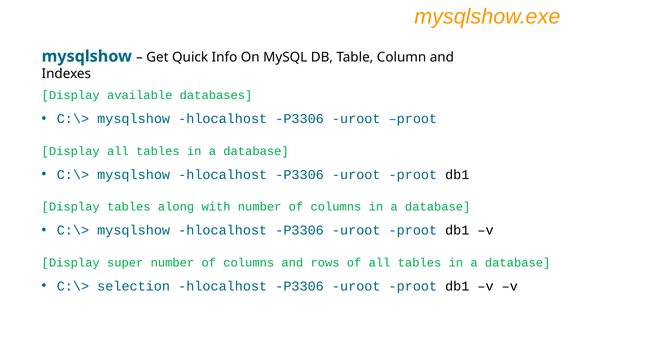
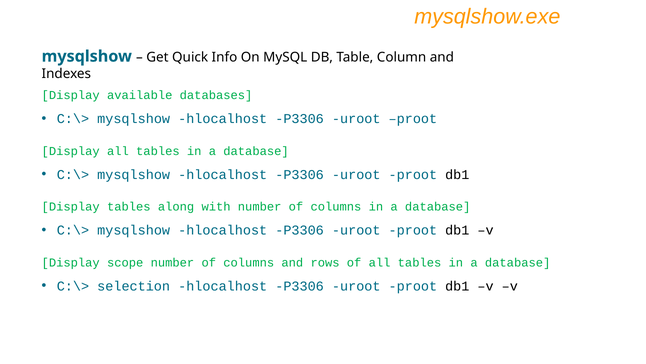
super: super -> scope (125, 262)
